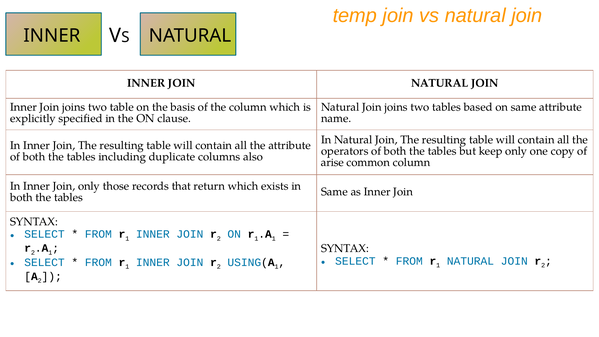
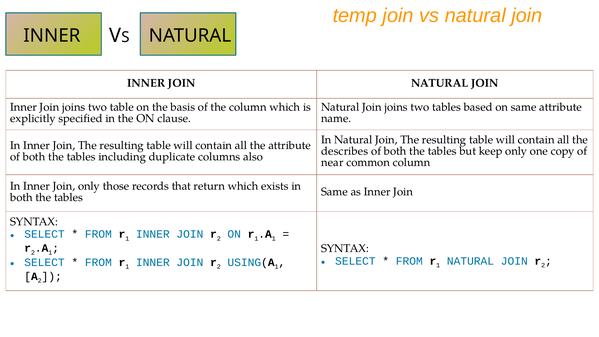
operators: operators -> describes (345, 151)
arise: arise -> near (332, 162)
